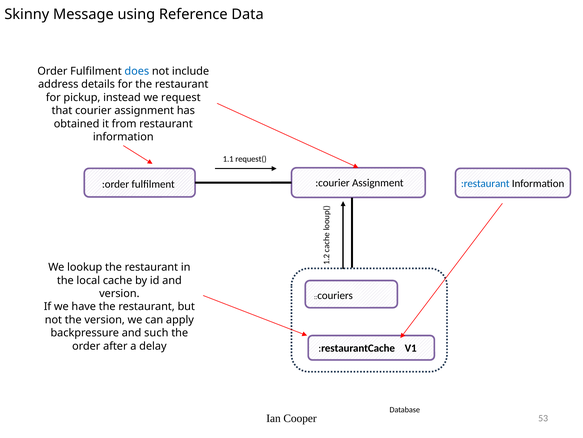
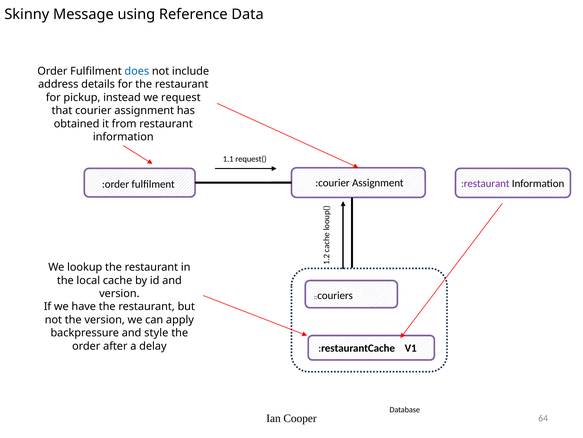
:restaurant colour: blue -> purple (485, 183)
such: such -> style (156, 332)
53: 53 -> 64 (543, 417)
